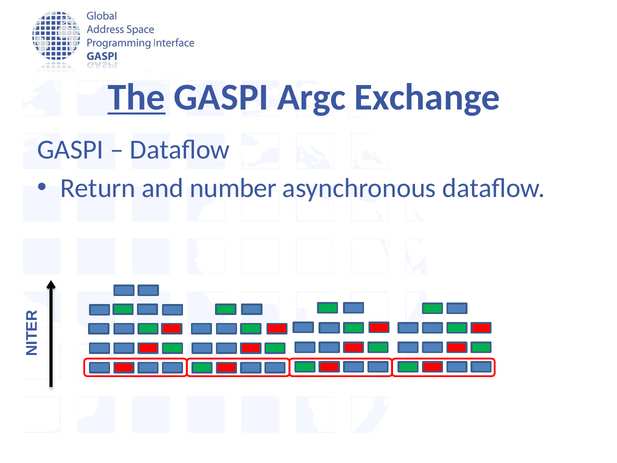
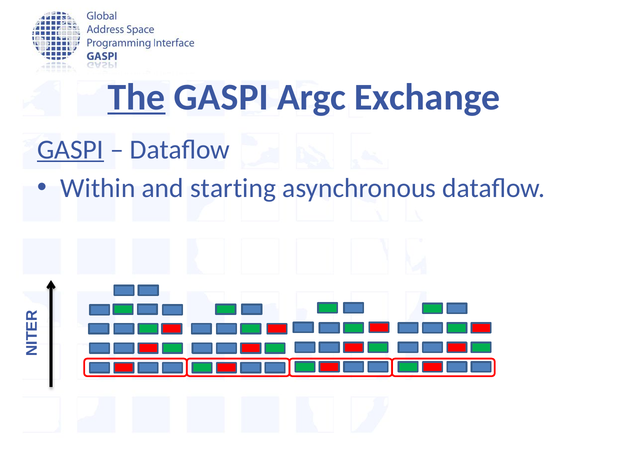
GASPI underline: none -> present (70, 149)
Return: Return -> Within (98, 188)
number: number -> starting (233, 188)
